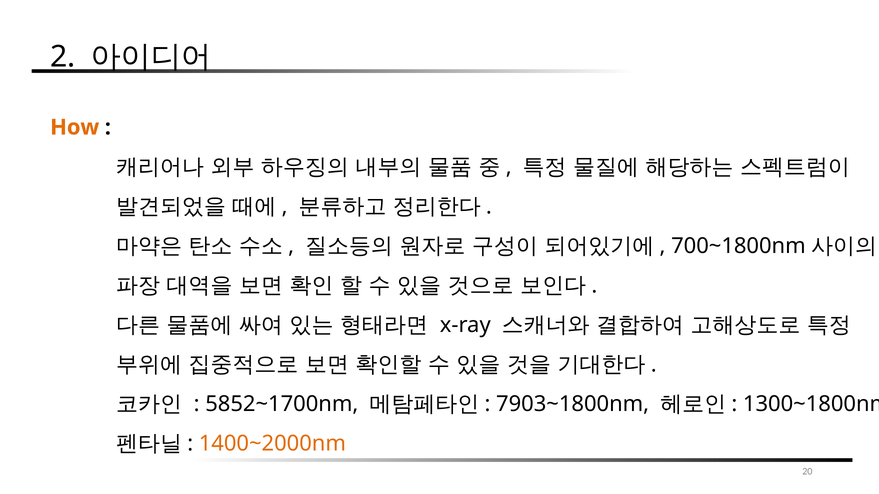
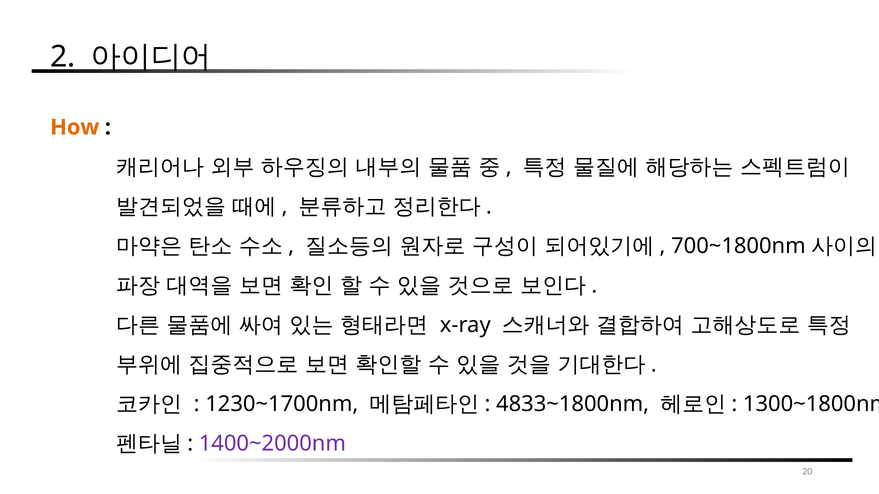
5852~1700nm: 5852~1700nm -> 1230~1700nm (282, 404)
7903~1800nm: 7903~1800nm -> 4833~1800nm (573, 404)
1400~2000nm colour: orange -> purple (272, 444)
